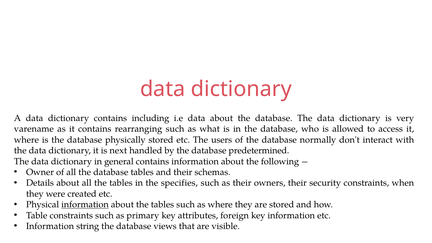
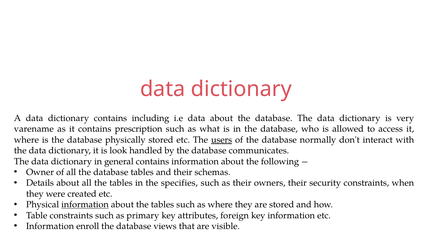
rearranging: rearranging -> prescription (139, 129)
users underline: none -> present (222, 140)
next: next -> look (118, 151)
predetermined: predetermined -> communicates (259, 151)
string: string -> enroll (88, 226)
